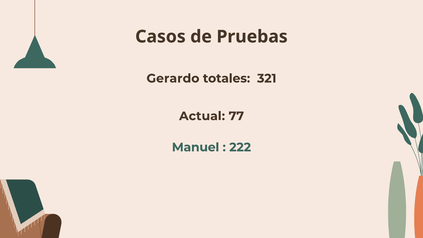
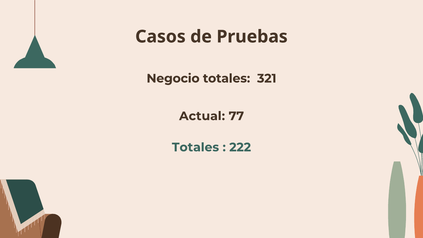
Gerardo: Gerardo -> Negocio (173, 78)
Manuel: Manuel -> Totales (195, 147)
